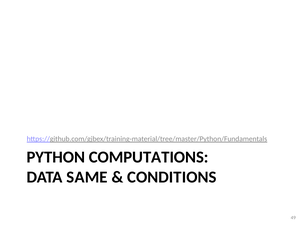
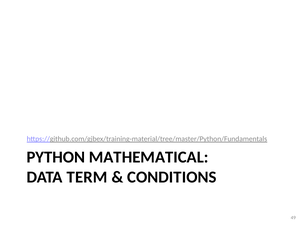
COMPUTATIONS: COMPUTATIONS -> MATHEMATICAL (149, 157)
SAME: SAME -> TERM (87, 177)
